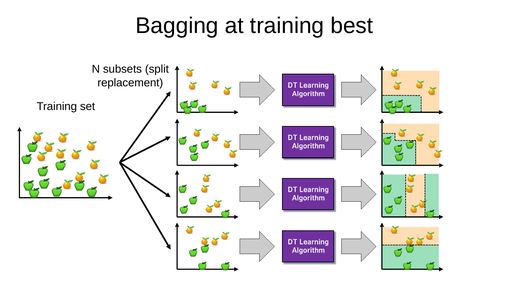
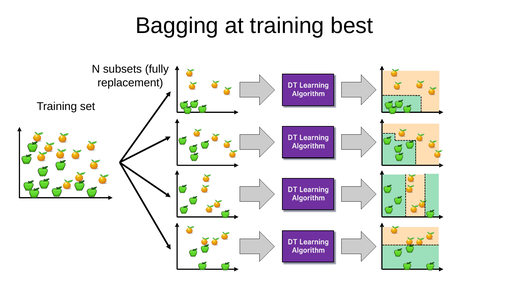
split: split -> fully (157, 69)
